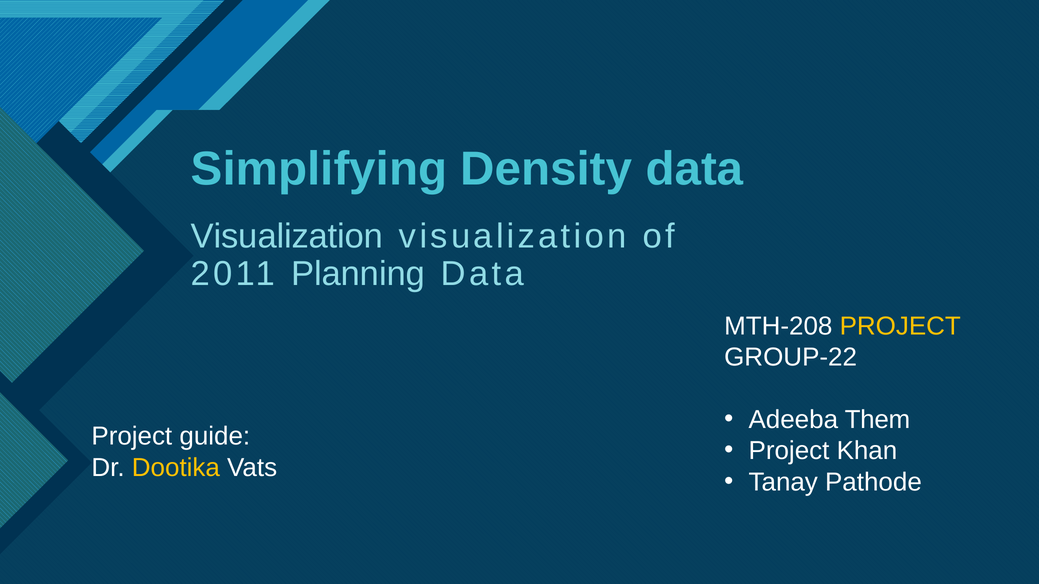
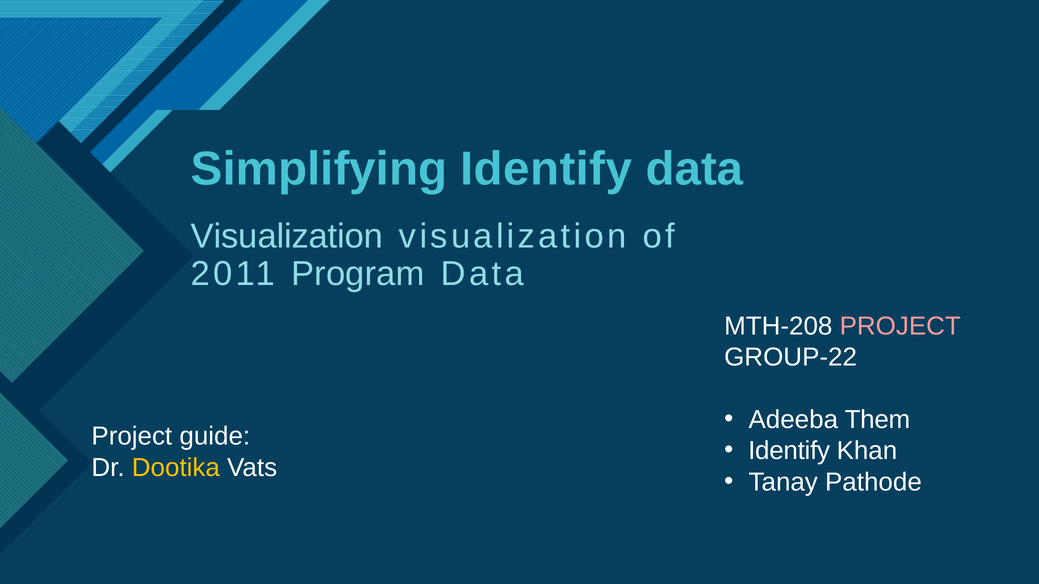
Simplifying Density: Density -> Identify (546, 169)
Planning: Planning -> Program (358, 274)
PROJECT colour: yellow -> pink (900, 326)
Project: Project -> Identify (789, 451)
